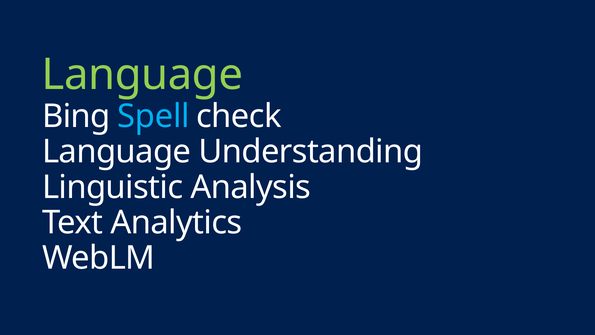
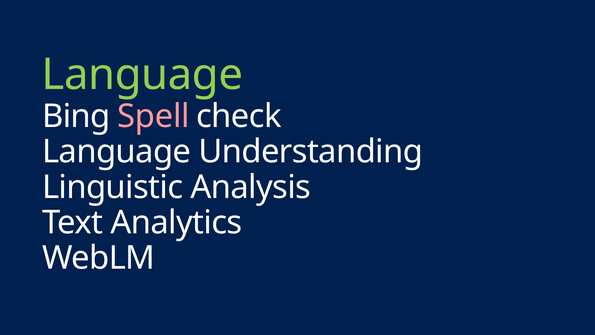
Spell colour: light blue -> pink (153, 116)
